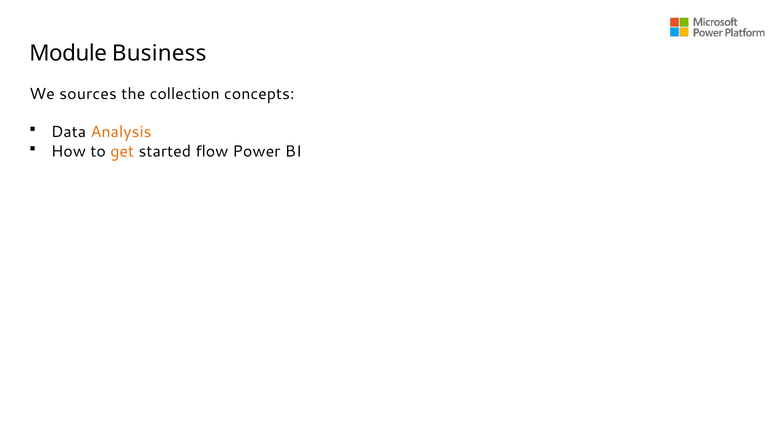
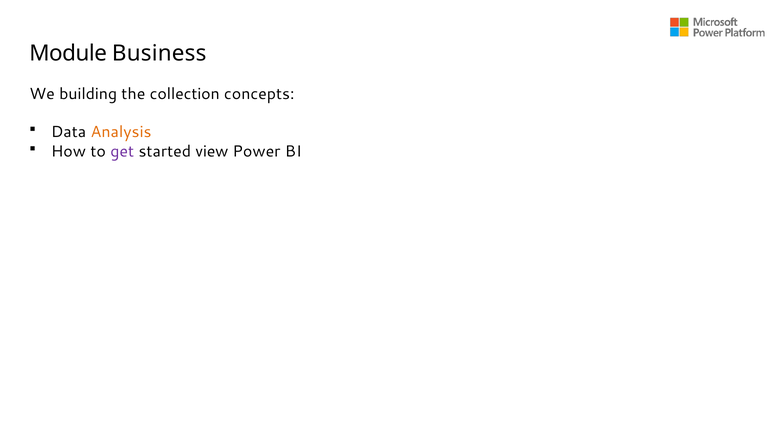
sources: sources -> building (88, 94)
get colour: orange -> purple (122, 151)
flow: flow -> view (212, 151)
